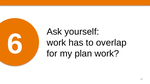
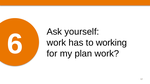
overlap: overlap -> working (111, 43)
